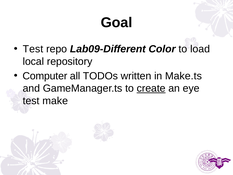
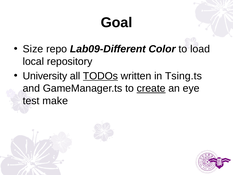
Test: Test -> Size (33, 49)
Computer: Computer -> University (45, 76)
TODOs underline: none -> present (100, 76)
Make.ts: Make.ts -> Tsing.ts (183, 76)
